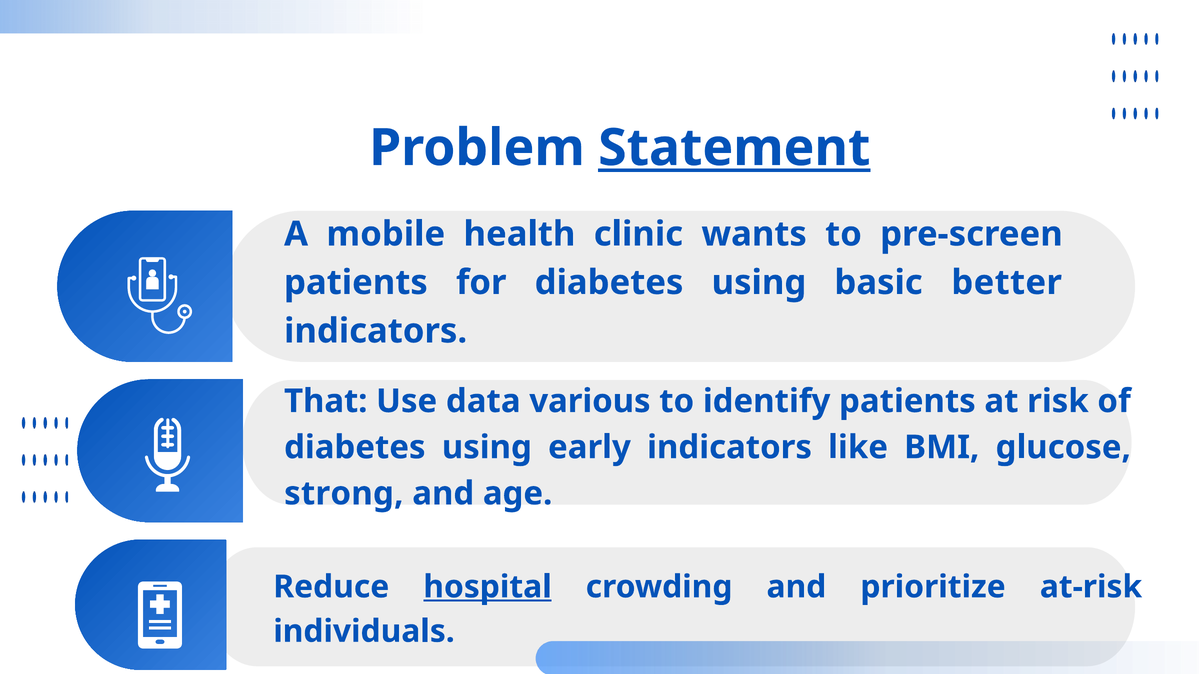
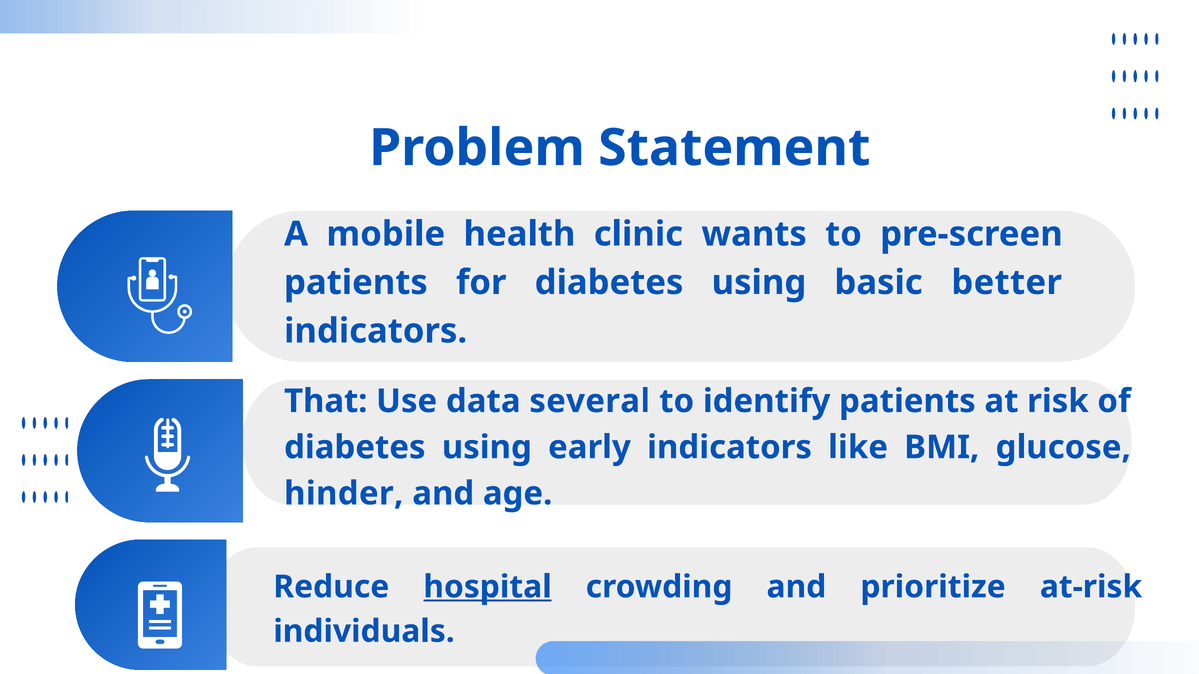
Statement underline: present -> none (734, 148)
various: various -> several (590, 401)
strong: strong -> hinder (344, 494)
